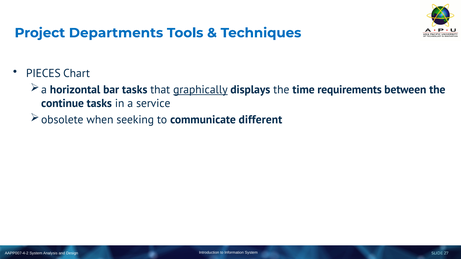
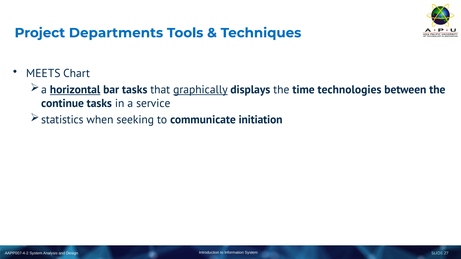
PIECES: PIECES -> MEETS (43, 74)
horizontal underline: none -> present (75, 90)
requirements: requirements -> technologies (349, 90)
obsolete: obsolete -> statistics (62, 120)
different: different -> initiation (261, 120)
